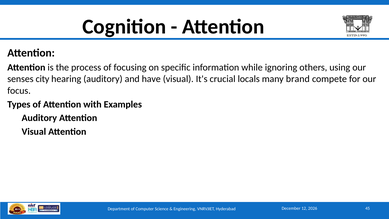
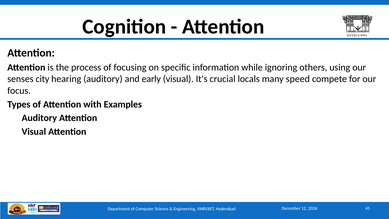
have: have -> early (151, 79)
brand: brand -> speed (298, 79)
